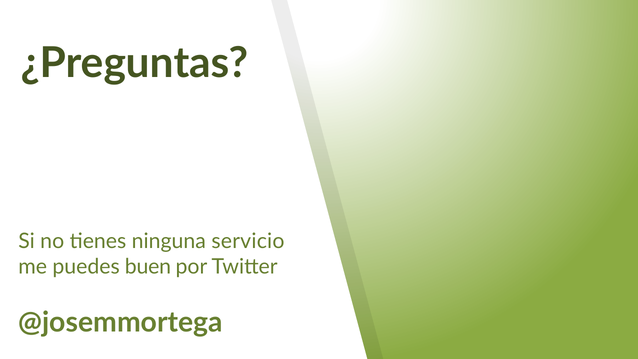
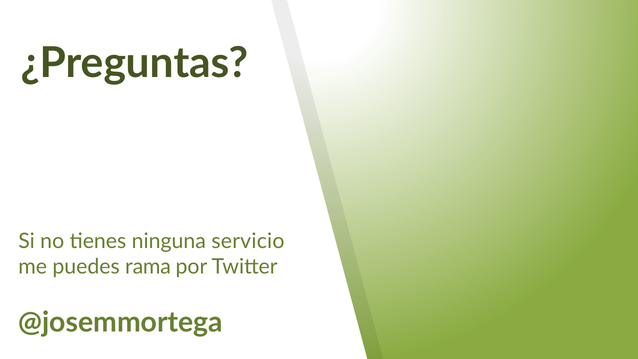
buen: buen -> rama (148, 267)
